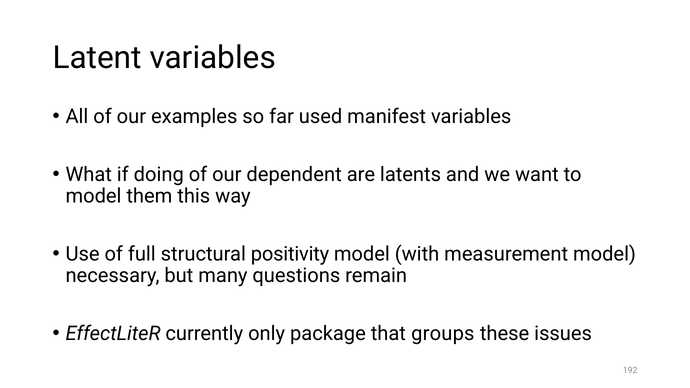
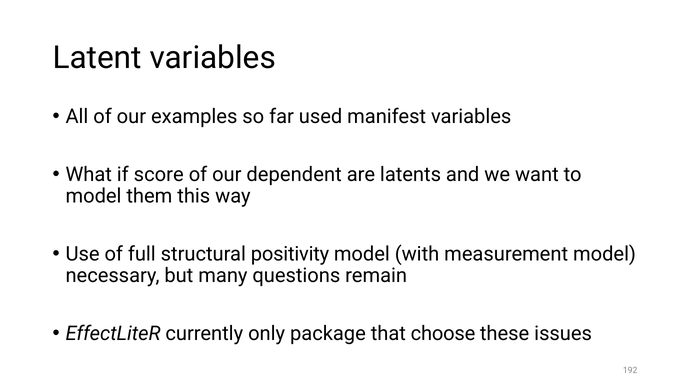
doing: doing -> score (159, 175)
groups: groups -> choose (443, 334)
